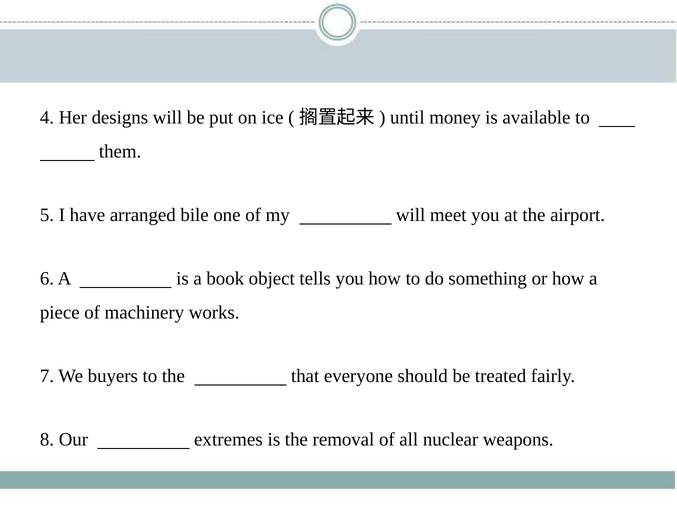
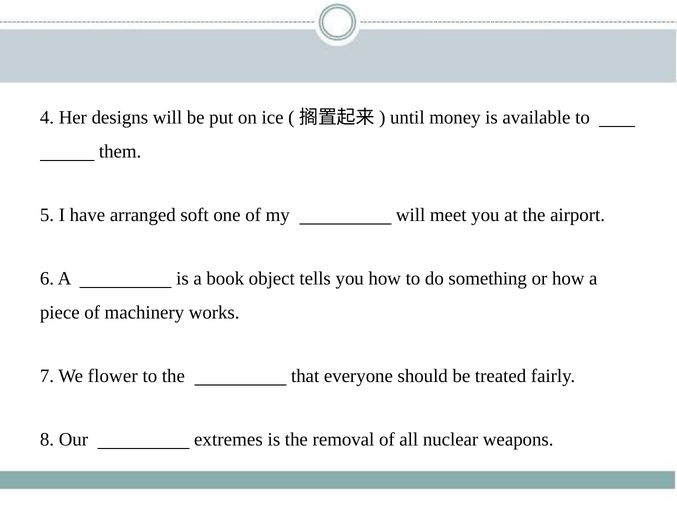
bile: bile -> soft (195, 215)
buyers: buyers -> flower (113, 375)
